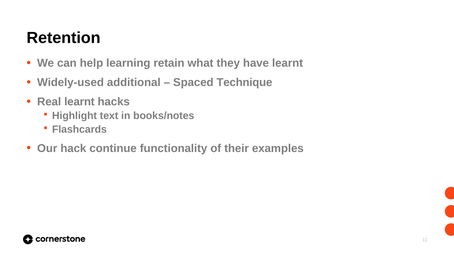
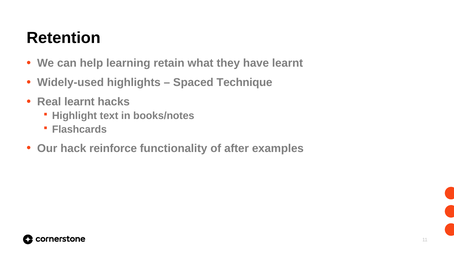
additional: additional -> highlights (134, 83)
continue: continue -> reinforce (113, 148)
their: their -> after (237, 148)
